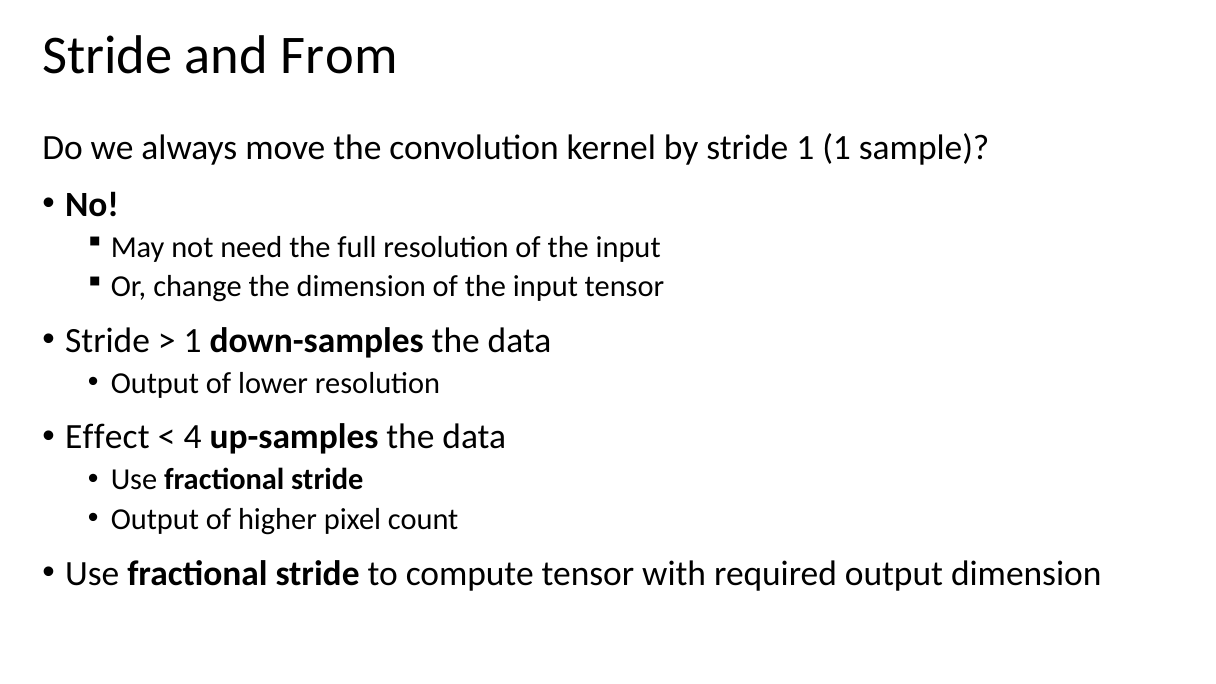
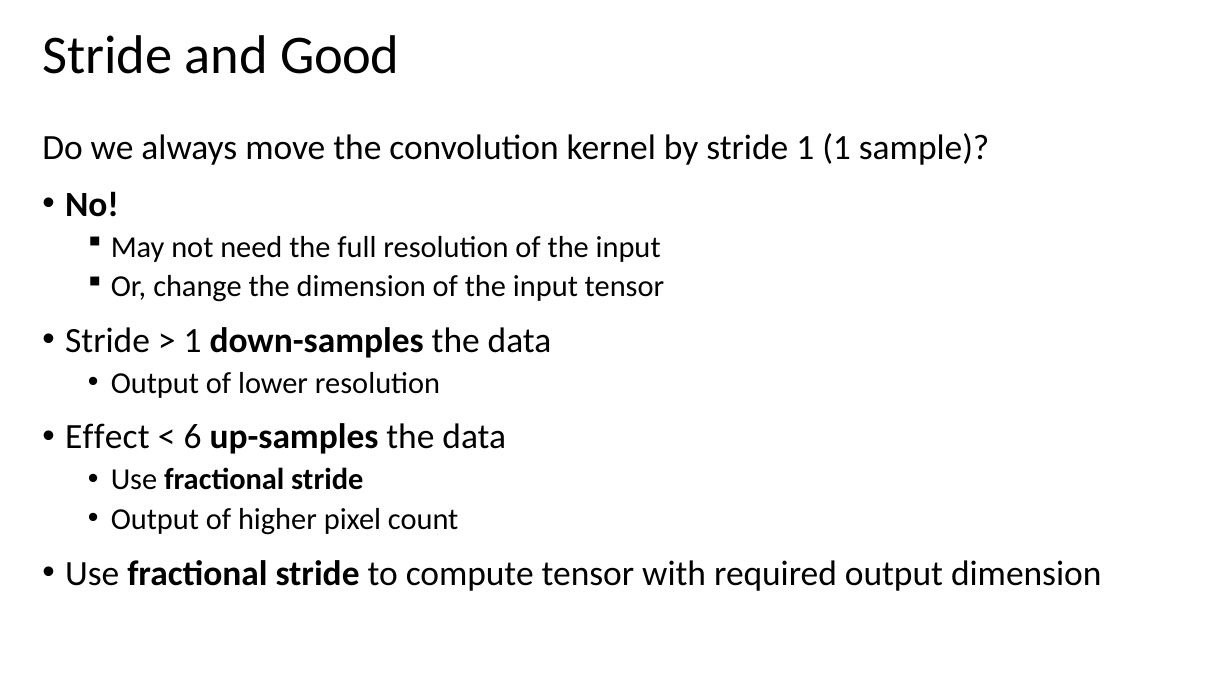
From: From -> Good (340, 56)
4: 4 -> 6 (193, 437)
